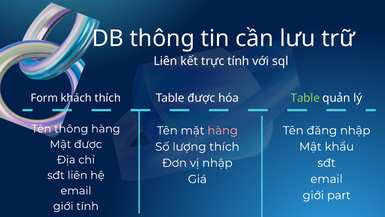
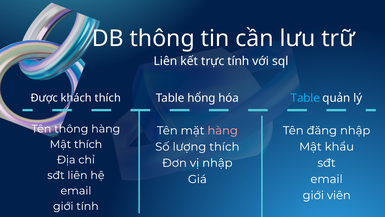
Form: Form -> Được (44, 98)
Table colour: light green -> light blue (305, 98)
Table được: được -> hổng (201, 98)
Mật được: được -> thích (88, 144)
part: part -> viên (339, 195)
